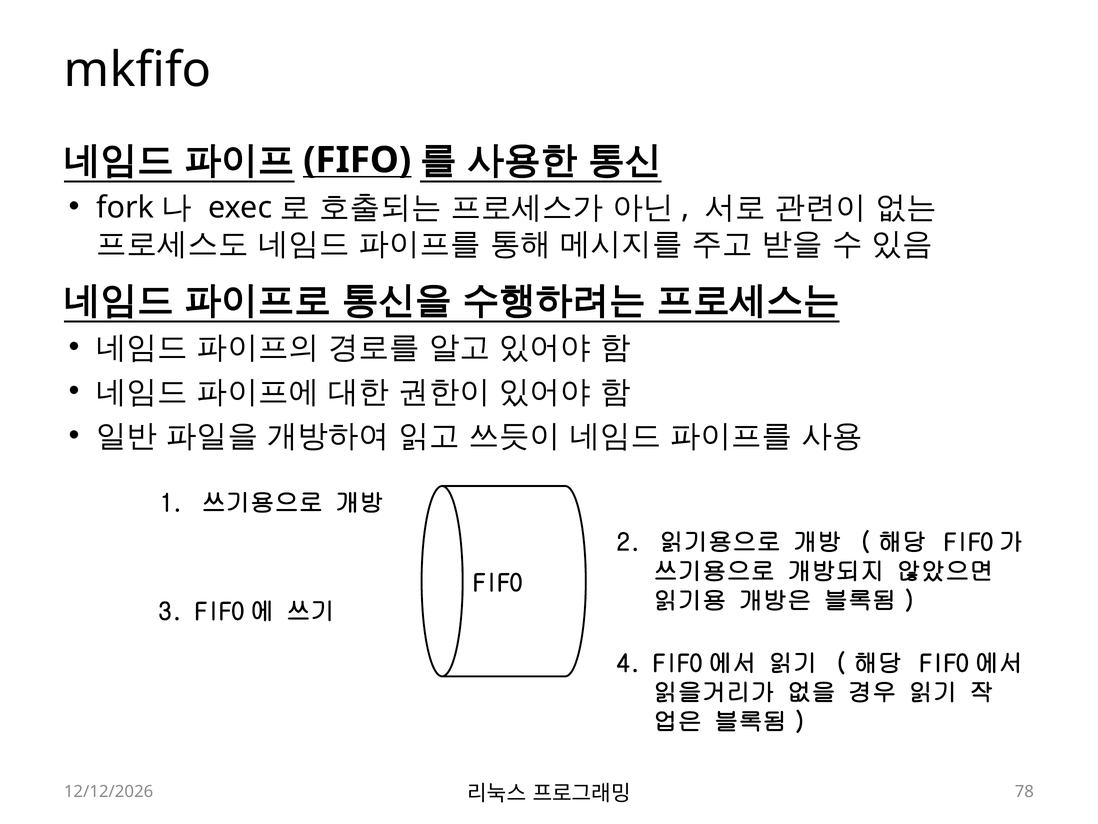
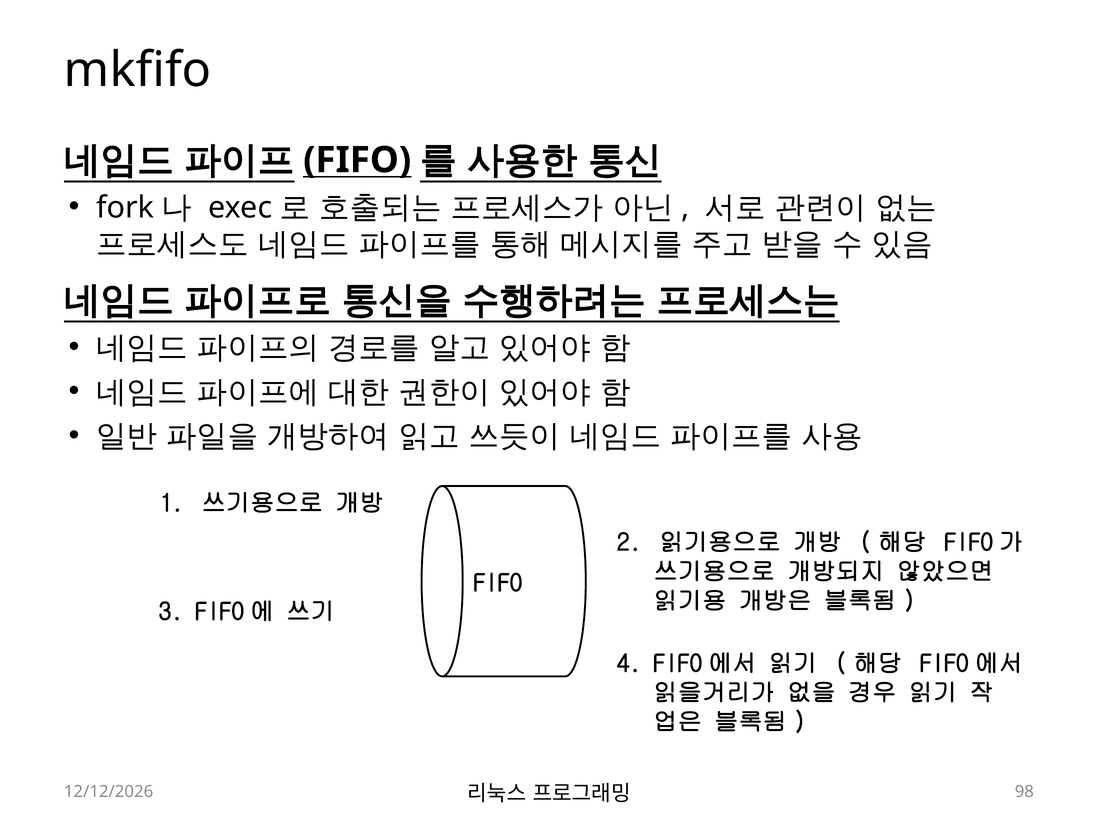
78: 78 -> 98 (1024, 791)
